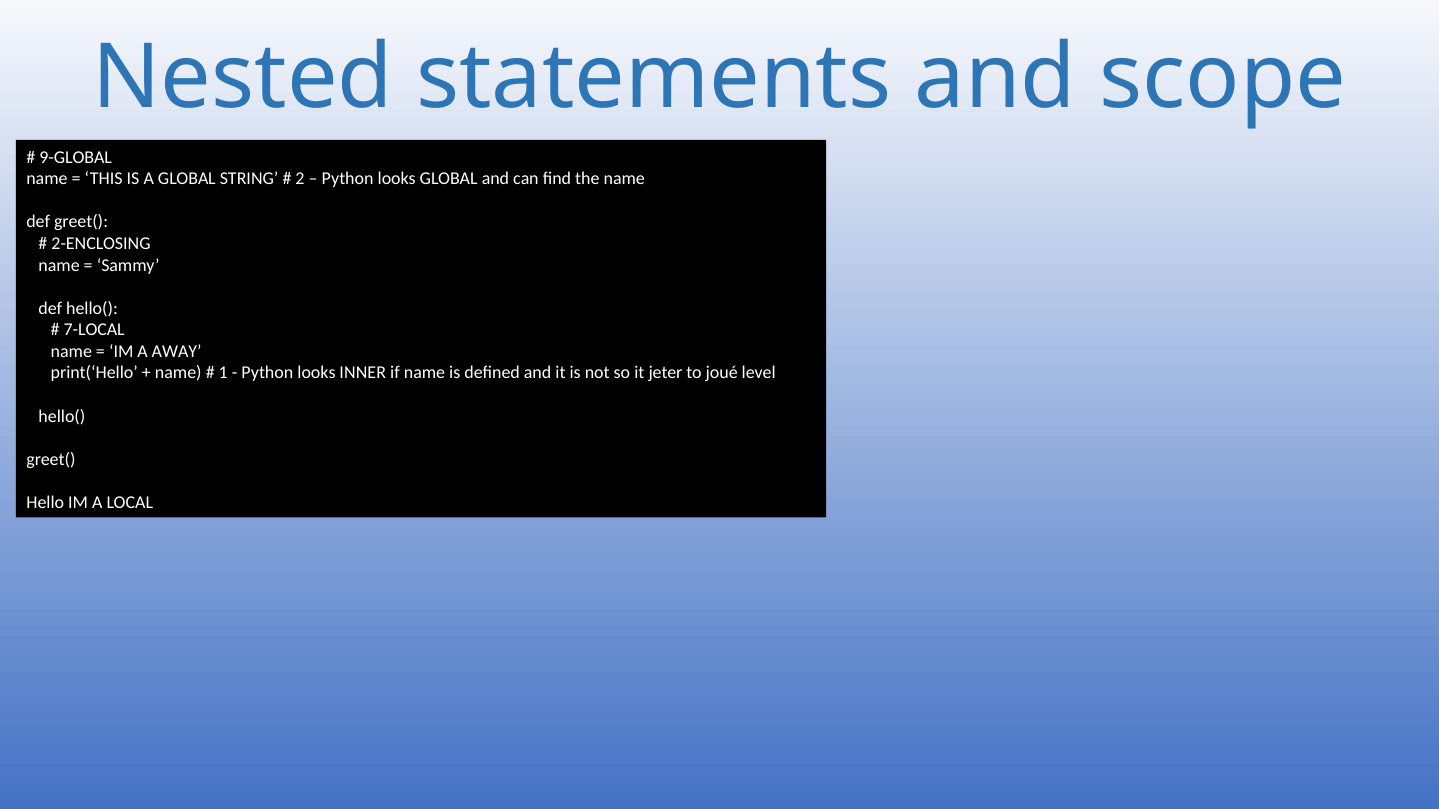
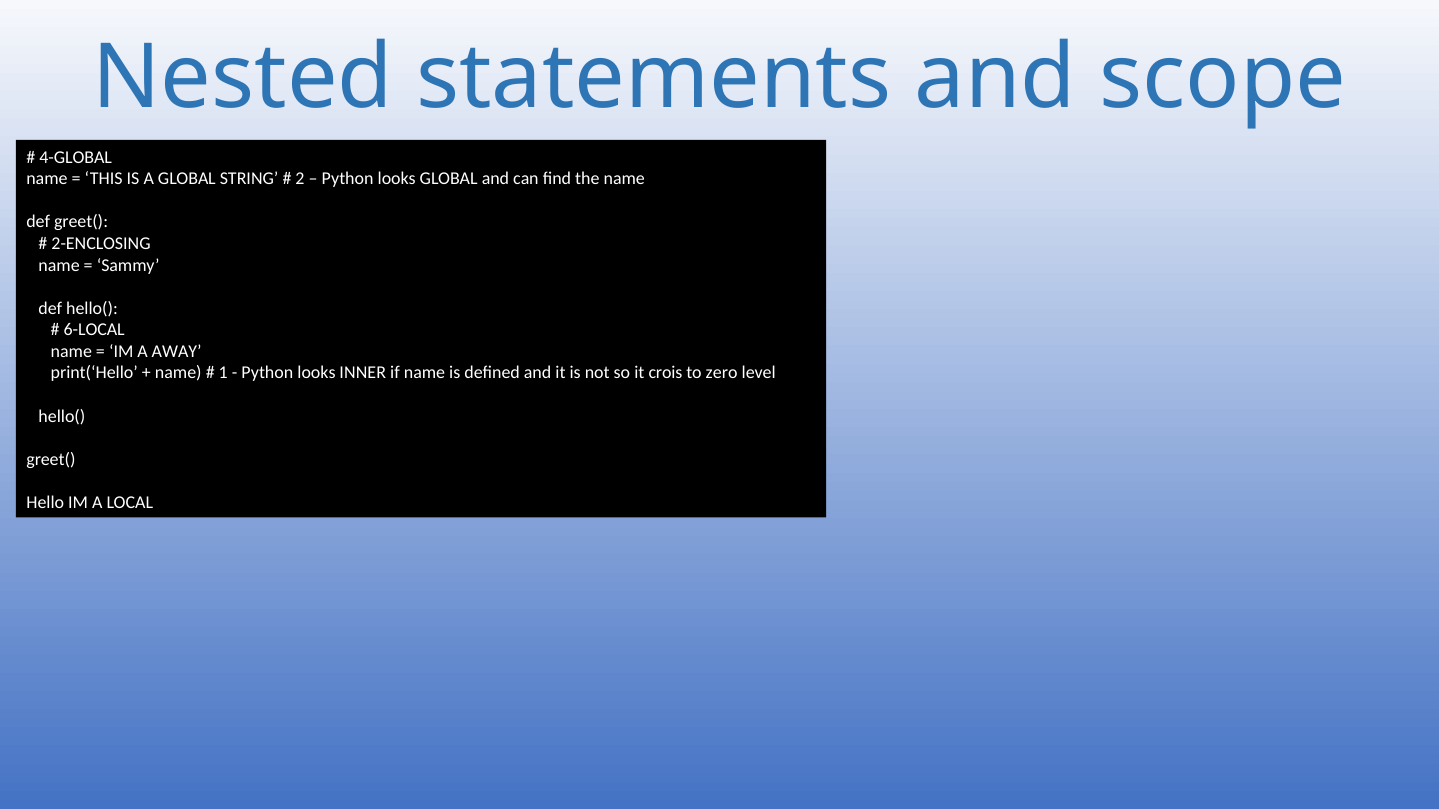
9-GLOBAL: 9-GLOBAL -> 4-GLOBAL (76, 157)
7-LOCAL: 7-LOCAL -> 6-LOCAL (94, 330)
jeter: jeter -> crois (665, 373)
joué: joué -> zero (722, 373)
